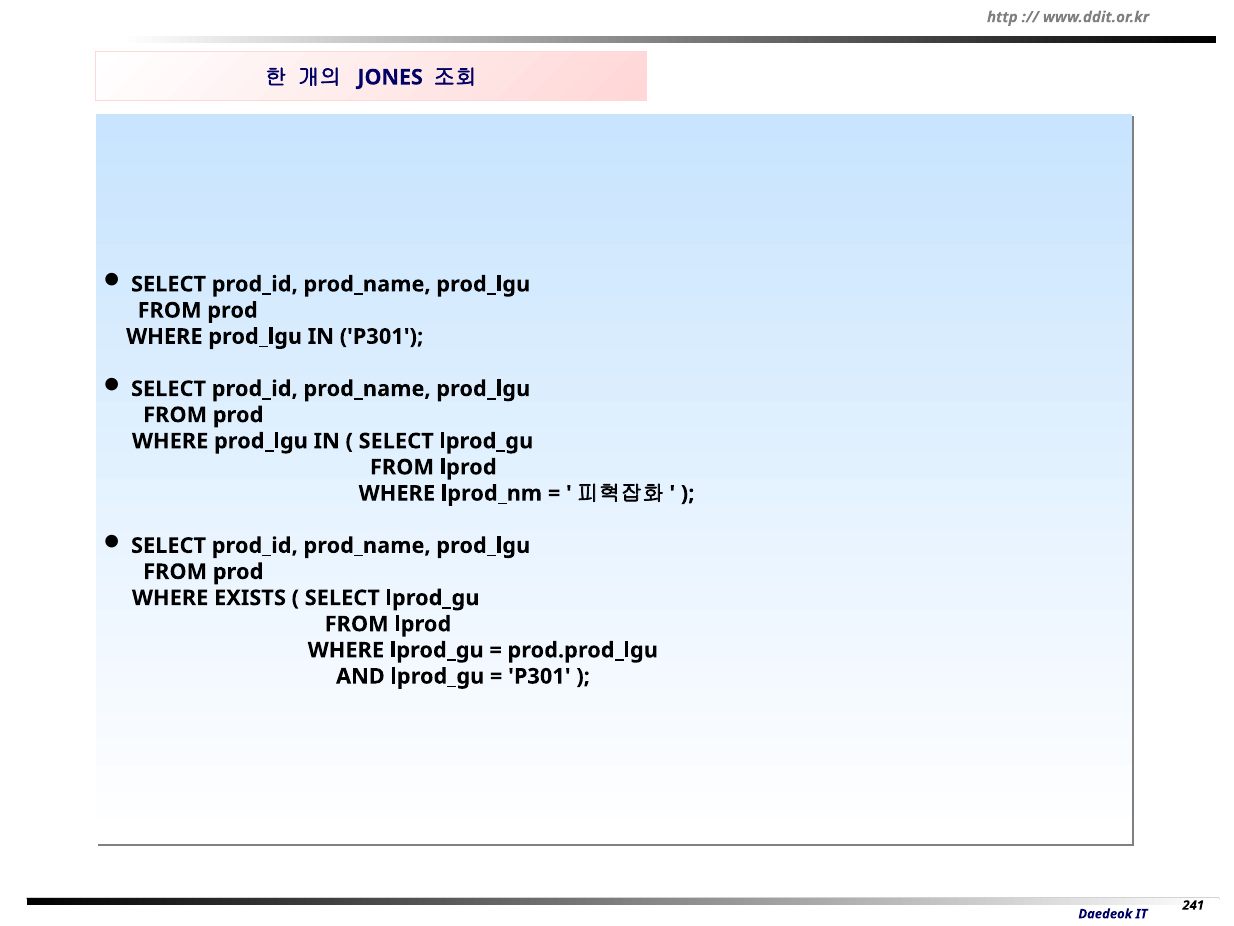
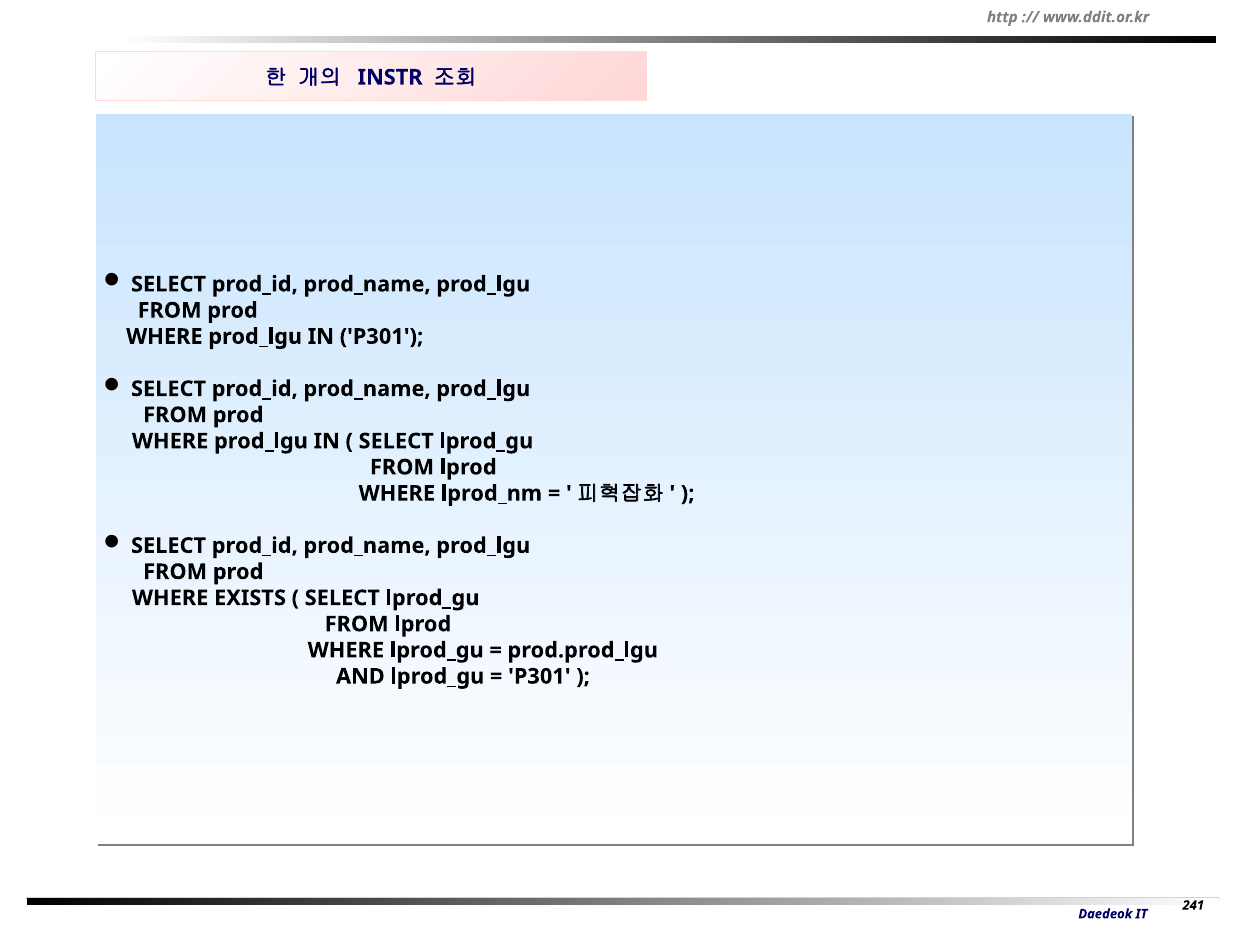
JONES: JONES -> INSTR (390, 77)
